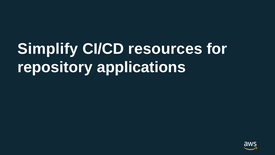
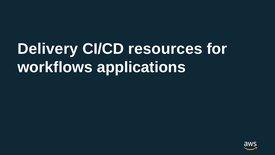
Simplify: Simplify -> Delivery (48, 49)
repository: repository -> workflows (55, 67)
